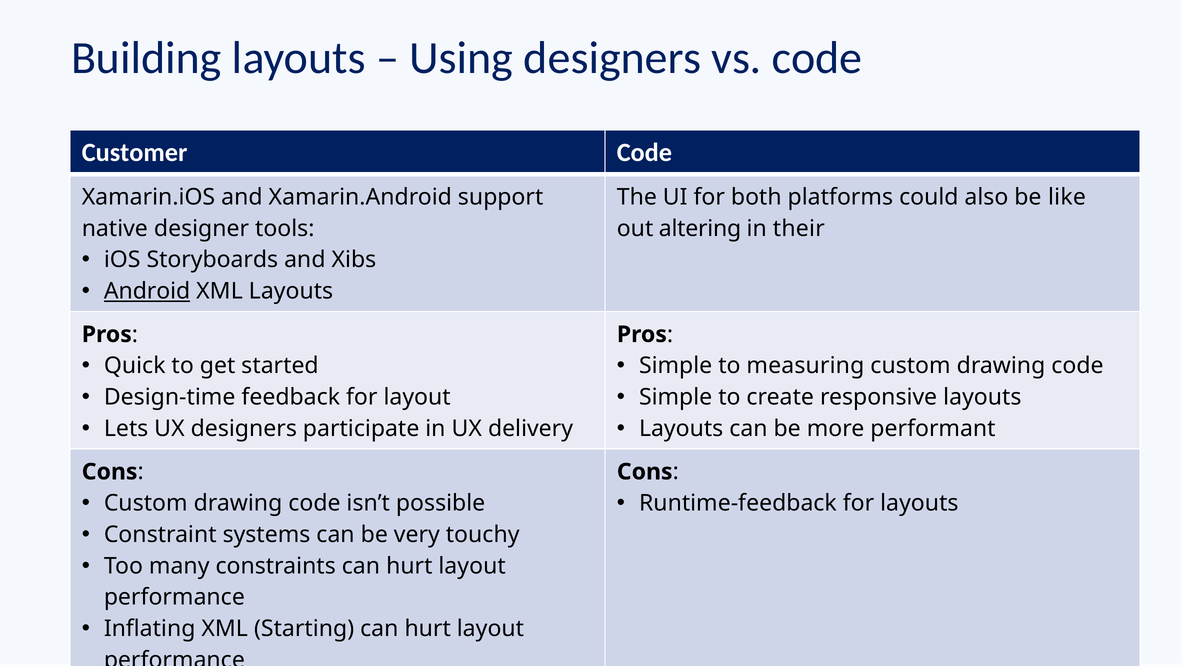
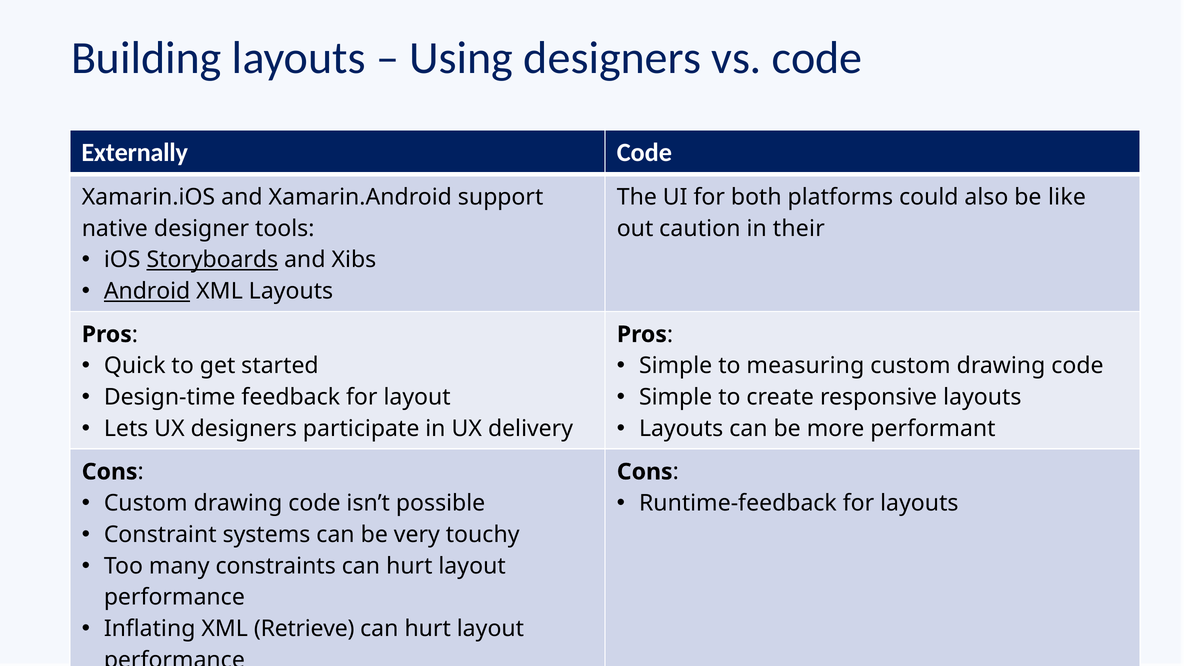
Customer: Customer -> Externally (135, 152)
altering: altering -> caution (700, 228)
Storyboards underline: none -> present (212, 260)
Starting: Starting -> Retrieve (304, 629)
